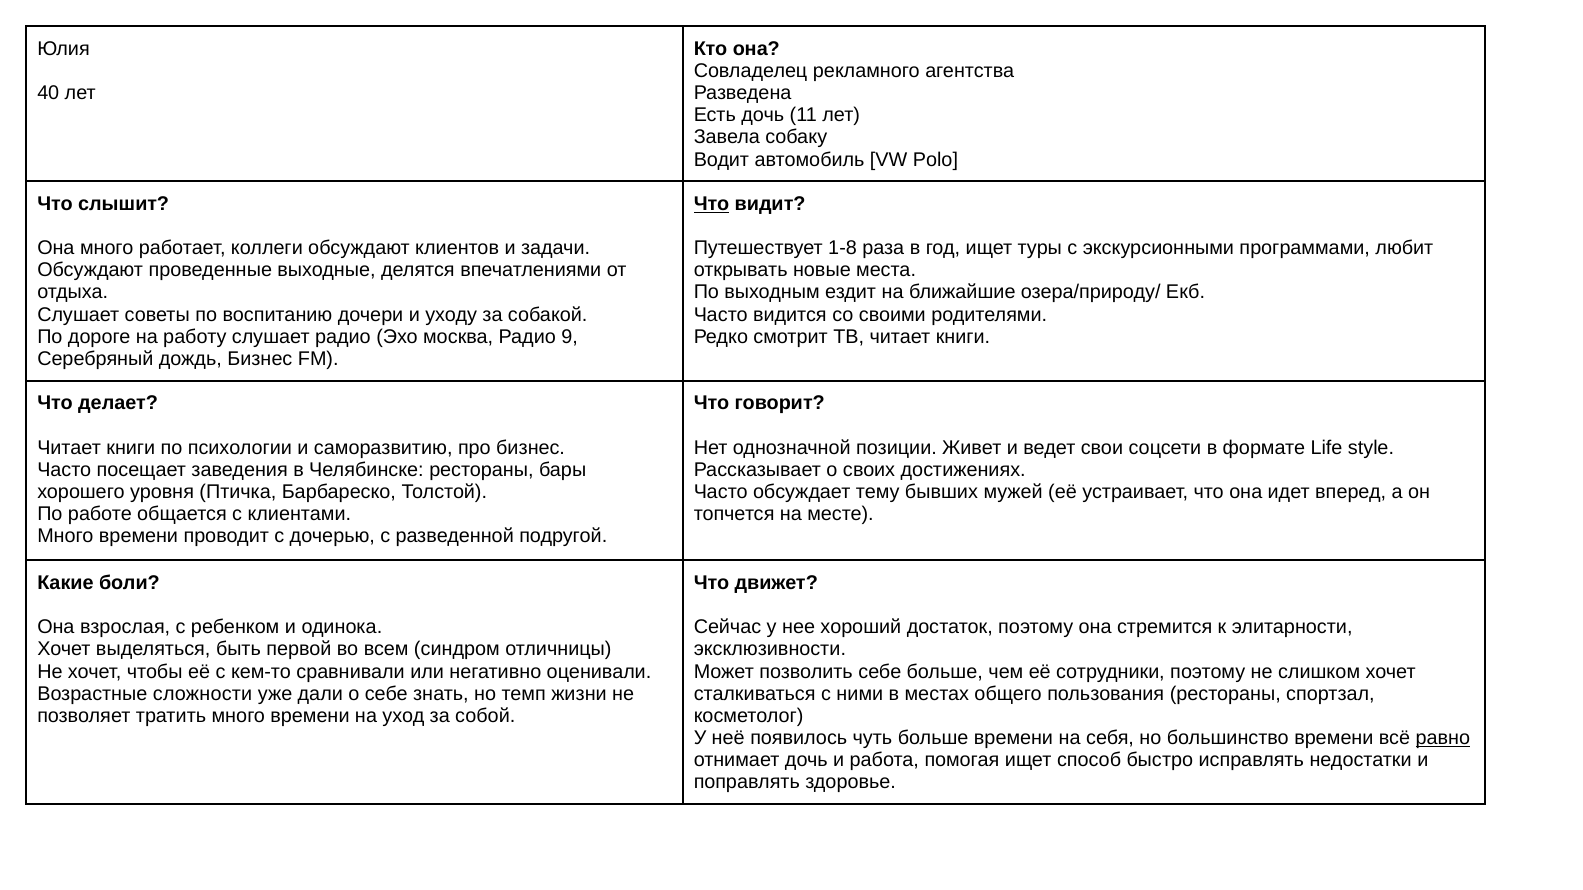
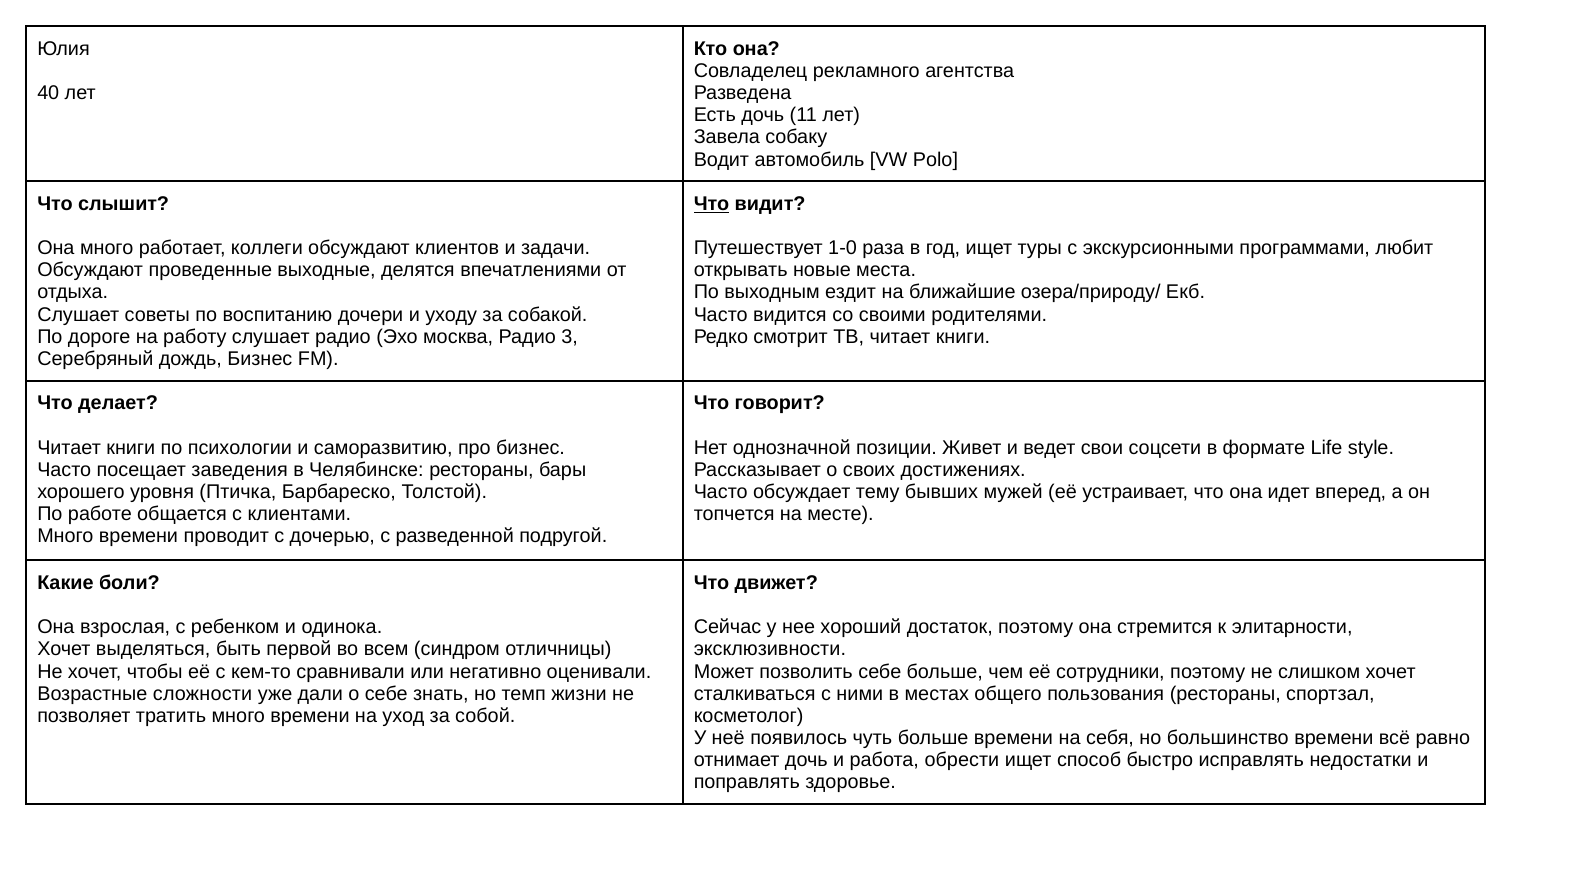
1-8: 1-8 -> 1-0 (843, 248)
9: 9 -> 3 (570, 337)
равно underline: present -> none (1443, 738)
помогая: помогая -> обрести (962, 761)
